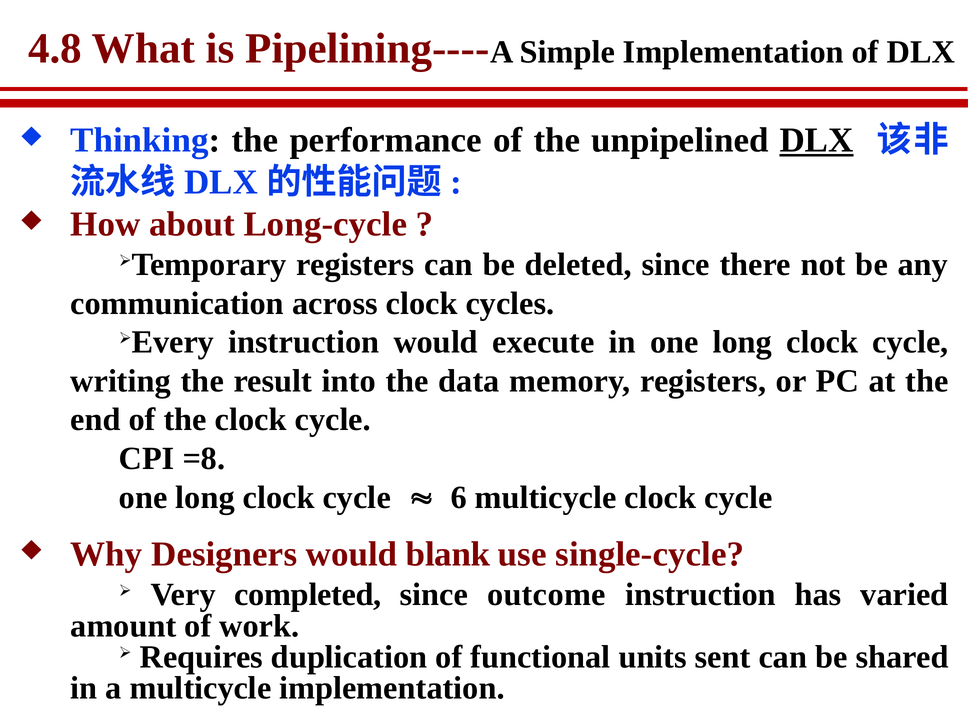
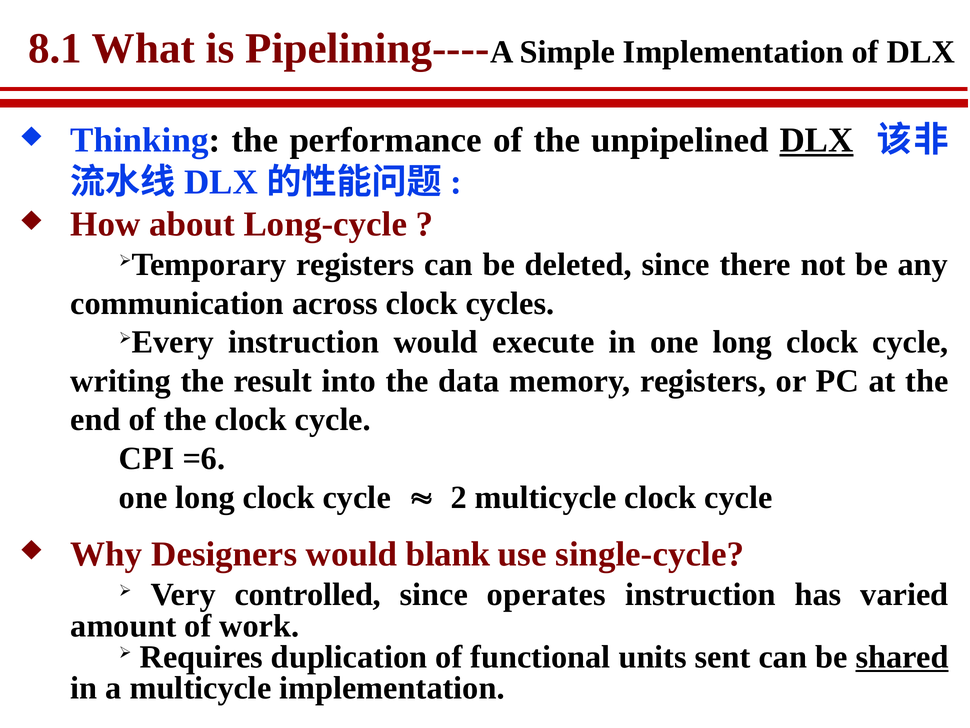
4.8: 4.8 -> 8.1 (55, 48)
=8: =8 -> =6 (204, 458)
6: 6 -> 2 (459, 497)
completed: completed -> controlled (308, 594)
outcome: outcome -> operates (546, 594)
shared underline: none -> present (902, 656)
